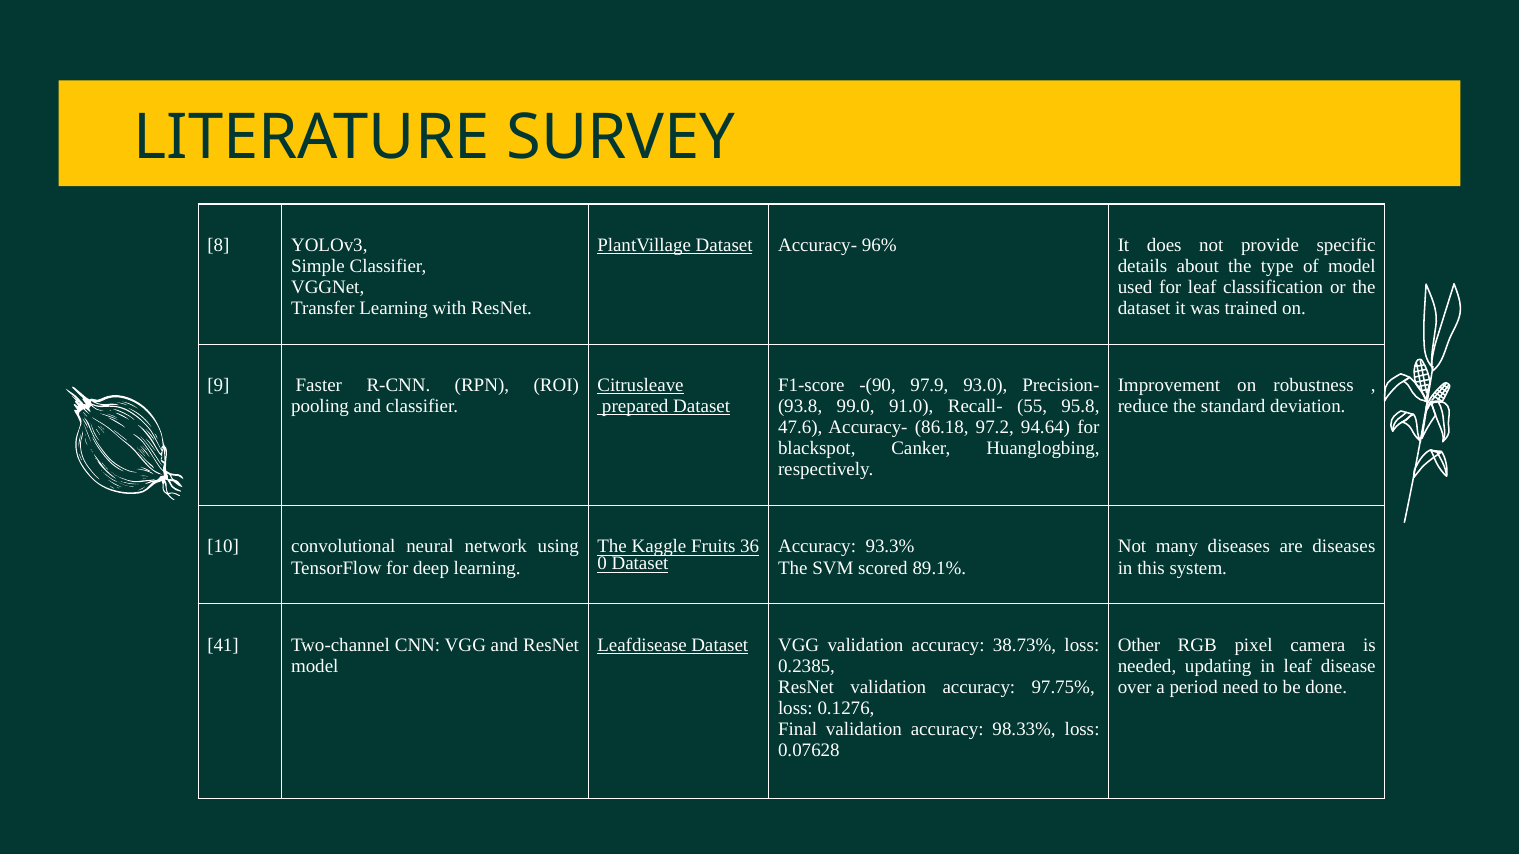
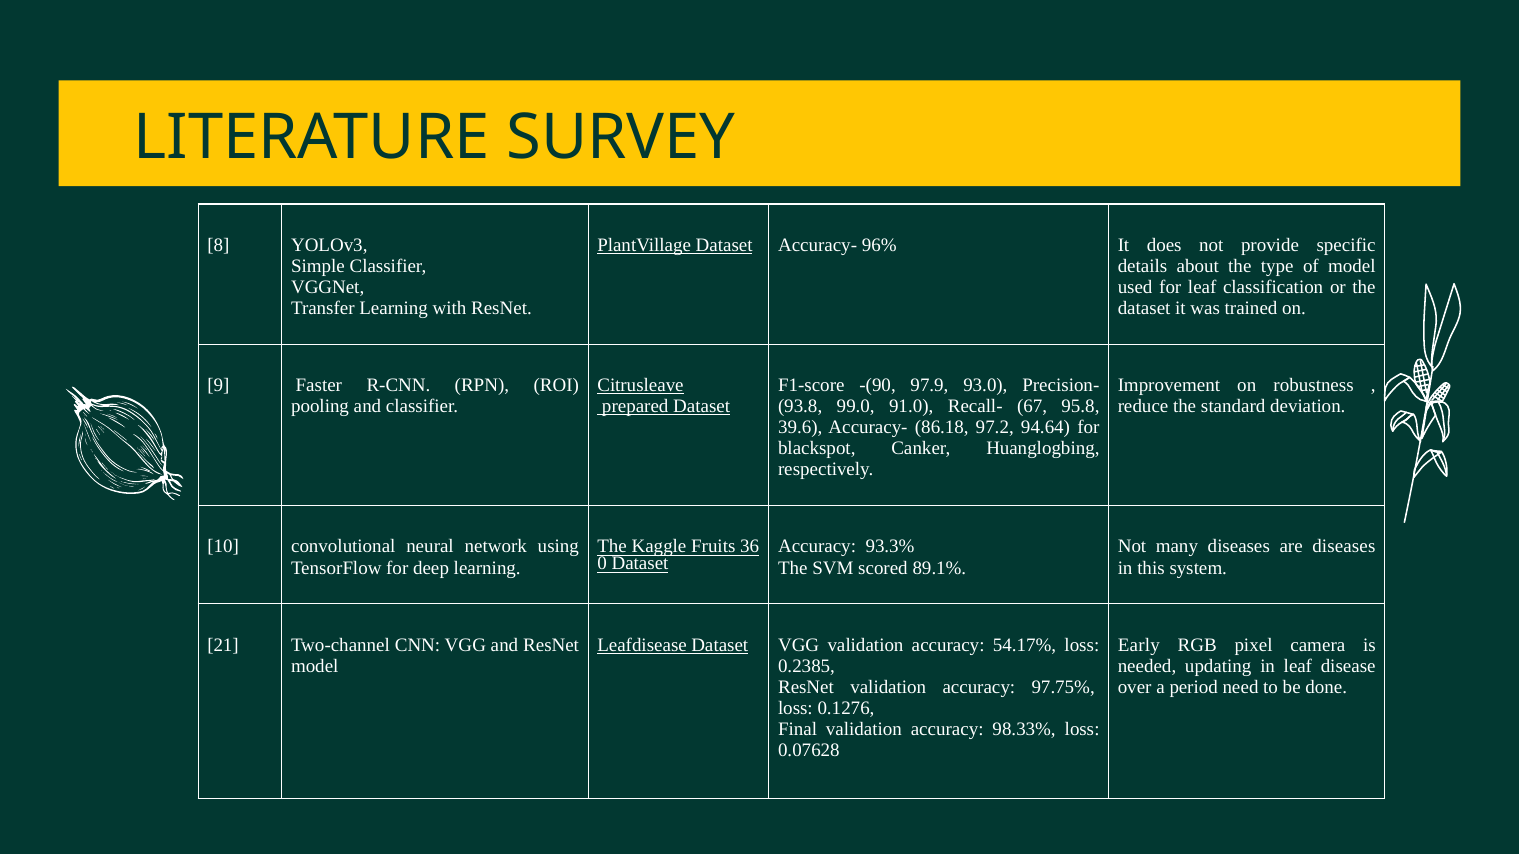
55: 55 -> 67 (1032, 407)
47.6: 47.6 -> 39.6 (800, 428)
41: 41 -> 21 (223, 645)
38.73%: 38.73% -> 54.17% (1025, 645)
Other: Other -> Early (1139, 645)
